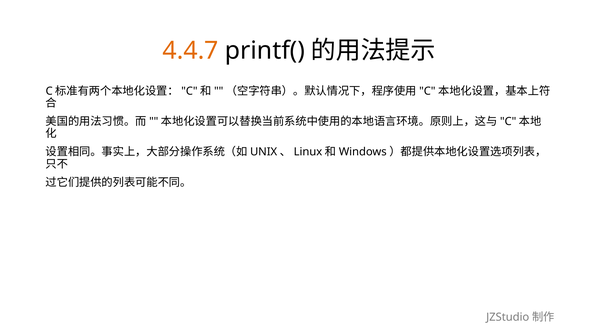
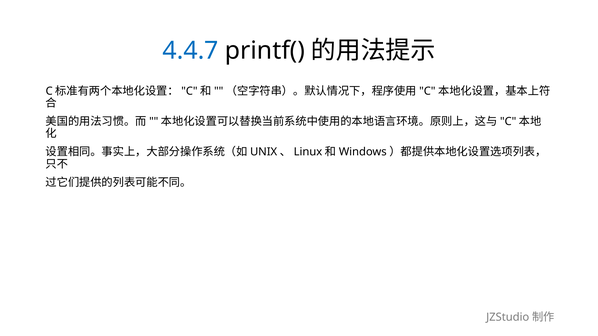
4.4.7 colour: orange -> blue (191, 51)
